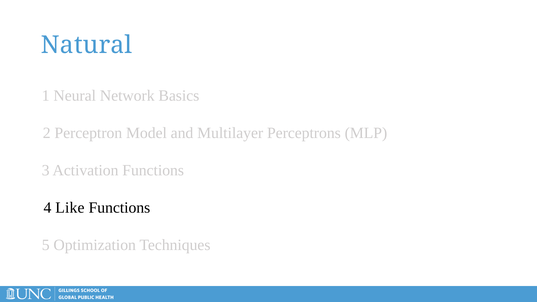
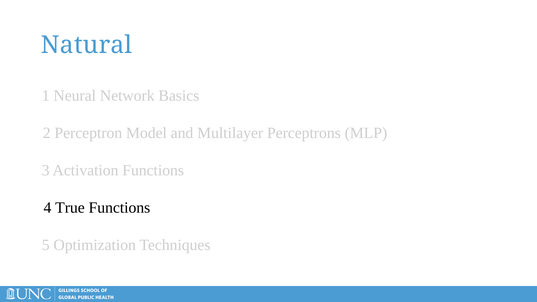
Like: Like -> True (70, 208)
